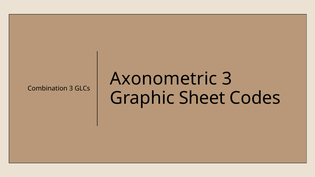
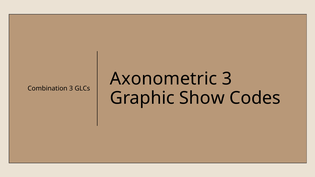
Sheet: Sheet -> Show (202, 98)
